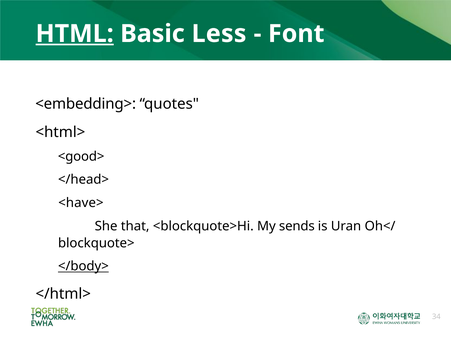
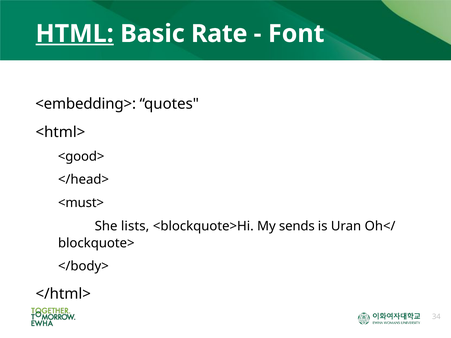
Less: Less -> Rate (219, 34)
<have>: <have> -> <must> (81, 203)
that: that -> lists (135, 226)
</body> underline: present -> none (83, 266)
